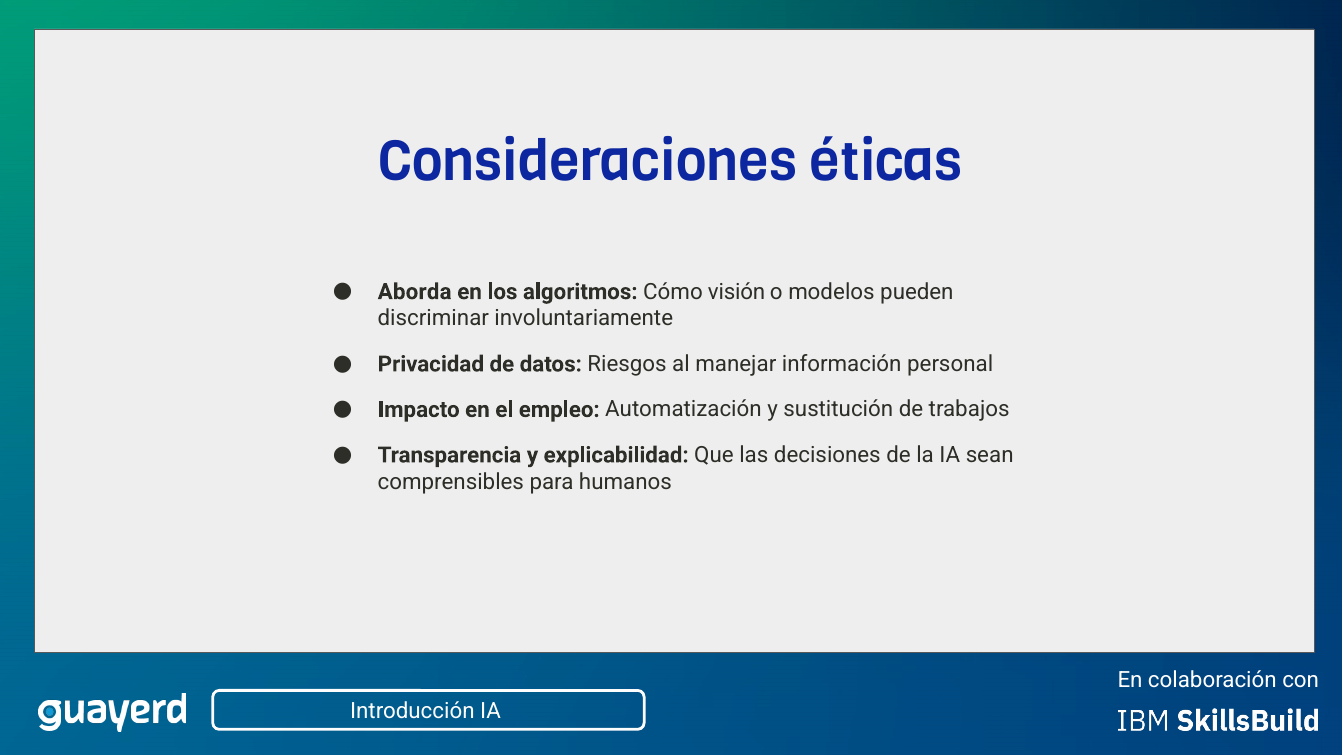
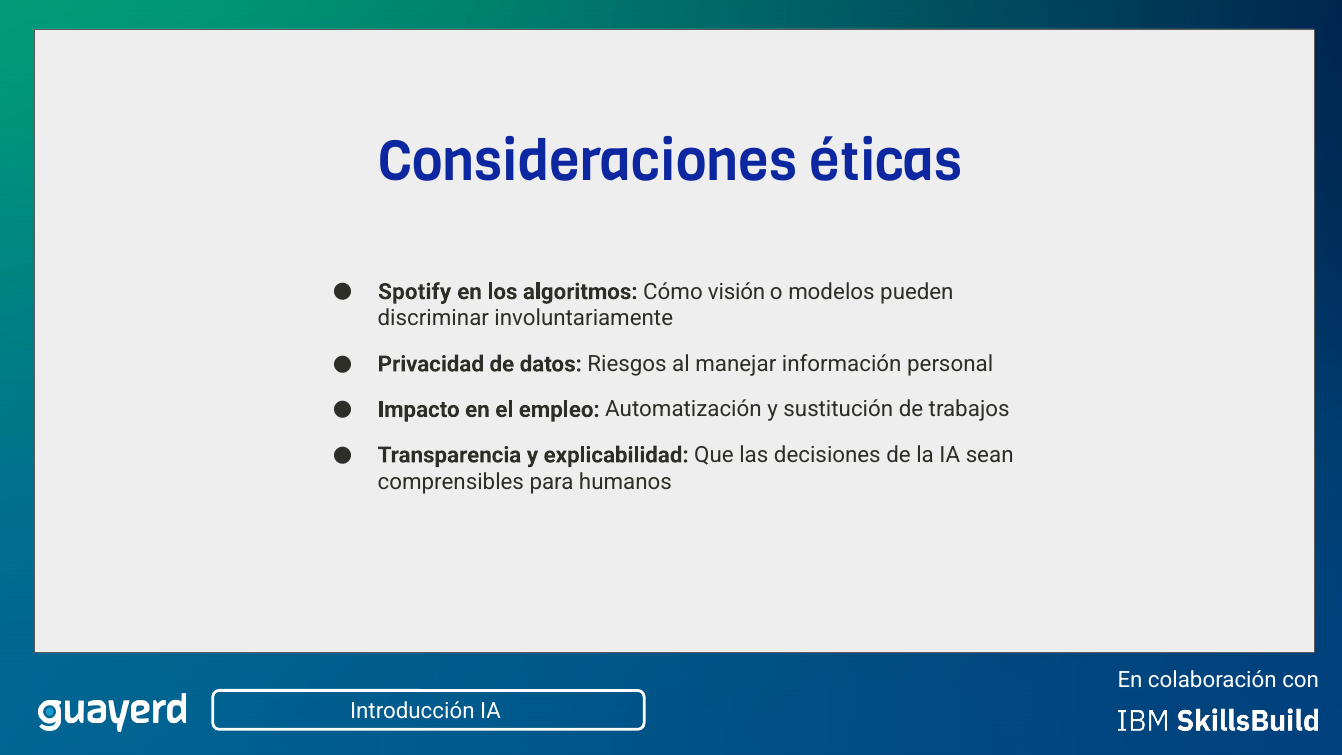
Aborda: Aborda -> Spotify (415, 292)
